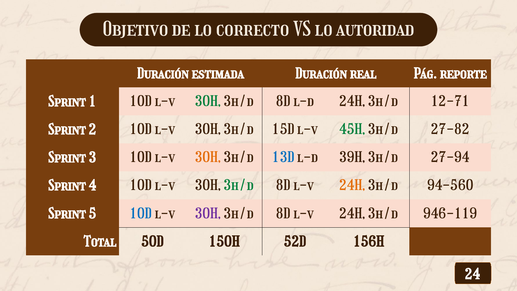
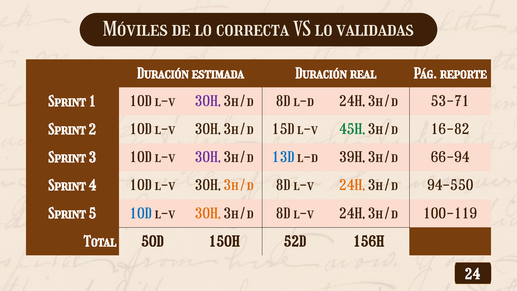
Objetivo: Objetivo -> Móviles (135, 29)
correcto: correcto -> correcta (253, 29)
autoridad: autoridad -> validadas (375, 29)
30H colour: green -> purple (208, 101)
12-71: 12-71 -> 53-71 (450, 101)
27-82: 27-82 -> 16-82 (450, 129)
30H colour: orange -> purple (208, 157)
27-94: 27-94 -> 66-94 (450, 157)
3h/d colour: green -> orange (239, 185)
94-560: 94-560 -> 94-550 (450, 185)
30H colour: purple -> orange (208, 213)
946-119: 946-119 -> 100-119 (450, 213)
